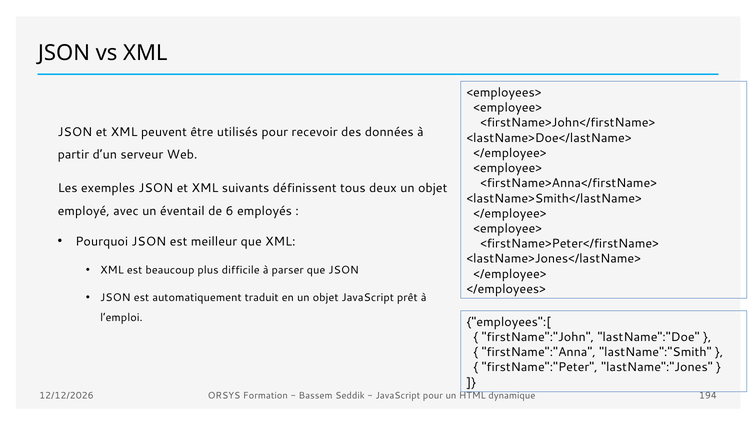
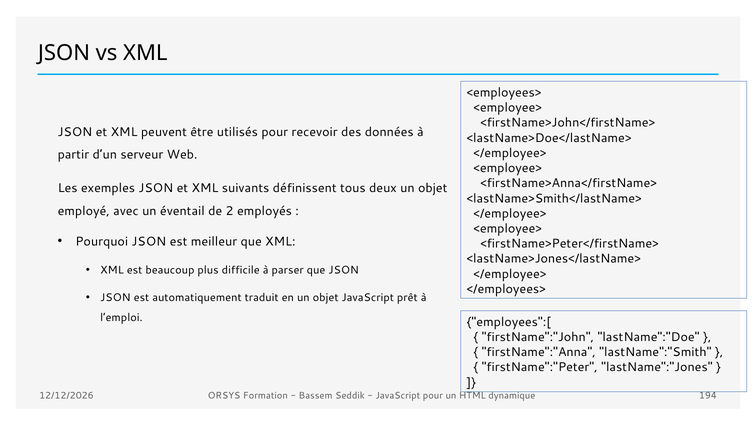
6: 6 -> 2 (230, 211)
